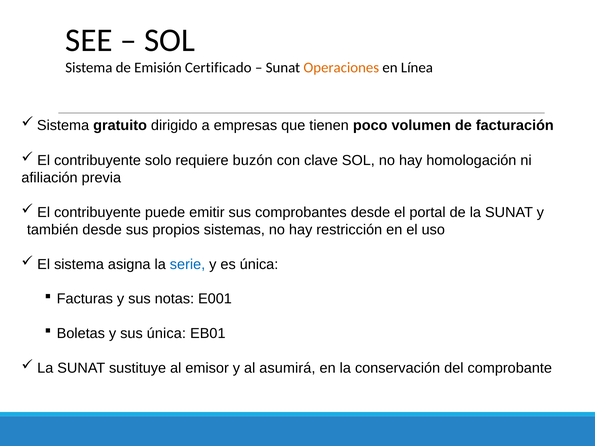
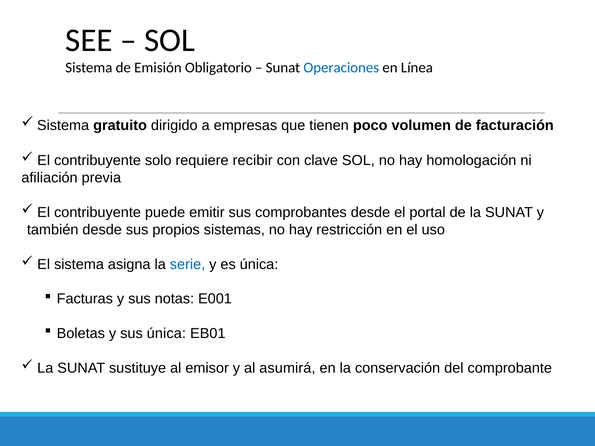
Certificado: Certificado -> Obligatorio (218, 68)
Operaciones colour: orange -> blue (341, 68)
buzón: buzón -> recibir (253, 160)
